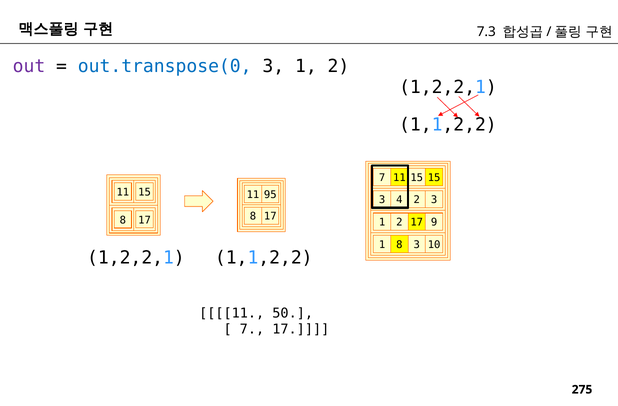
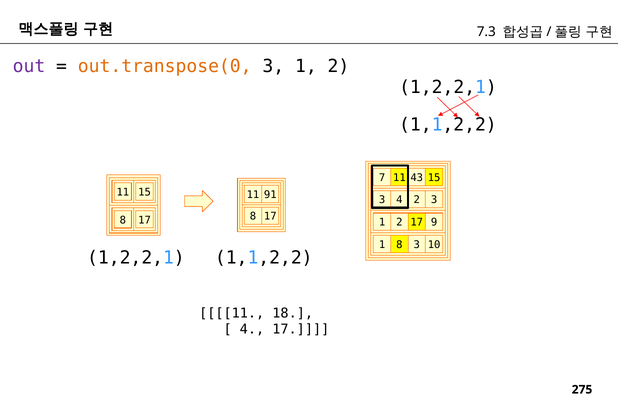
out.transpose(0 colour: blue -> orange (165, 66)
7 11 15: 15 -> 43 (417, 178)
95: 95 -> 91 (270, 195)
50: 50 -> 18 (293, 313)
7: 7 -> 4 (252, 329)
